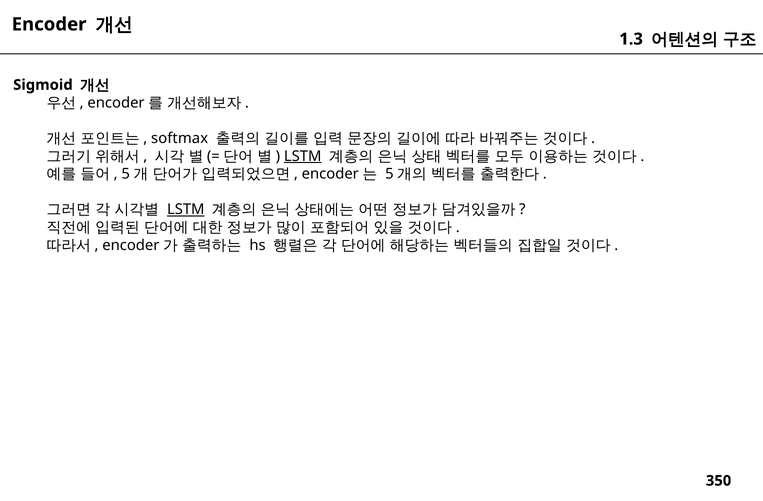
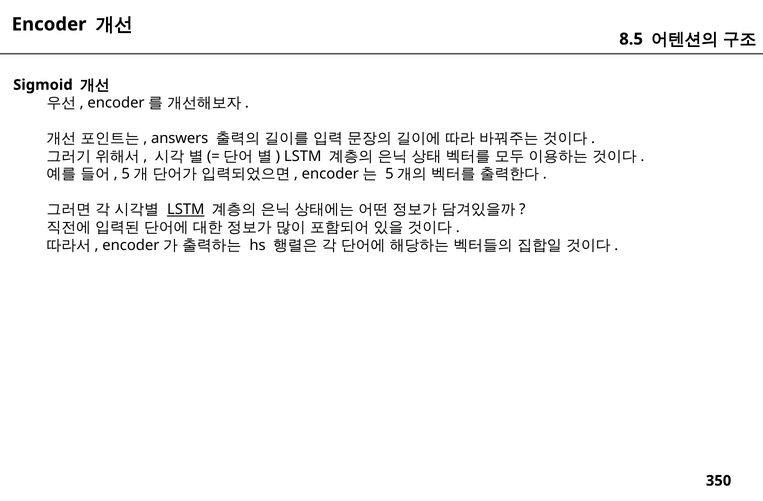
1.3: 1.3 -> 8.5 (631, 39)
softmax: softmax -> answers (180, 138)
LSTM underline: present -> none (303, 156)
